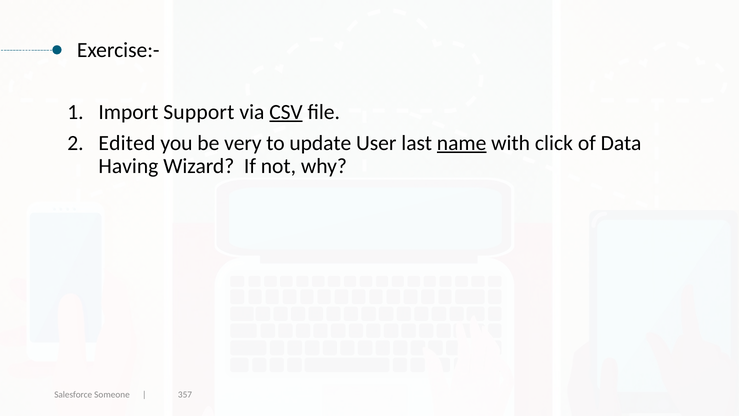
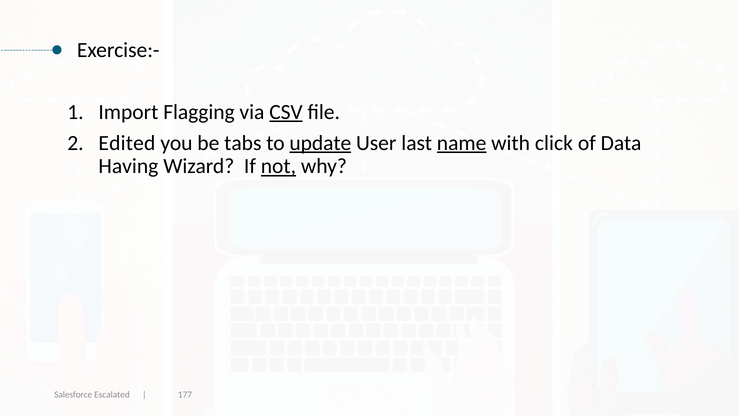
Support: Support -> Flagging (199, 112)
very: very -> tabs (243, 143)
update underline: none -> present (320, 143)
not underline: none -> present (278, 166)
Someone: Someone -> Escalated (112, 394)
357: 357 -> 177 (185, 394)
